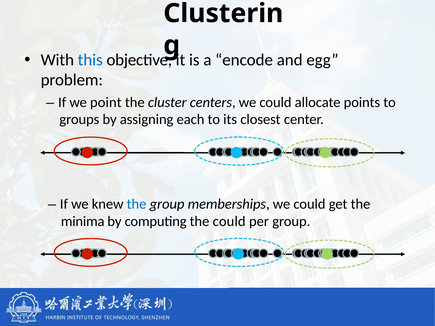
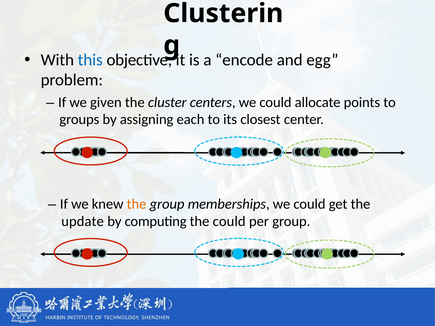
point: point -> given (106, 102)
the colour: blue -> orange (137, 204)
minima: minima -> update (83, 221)
